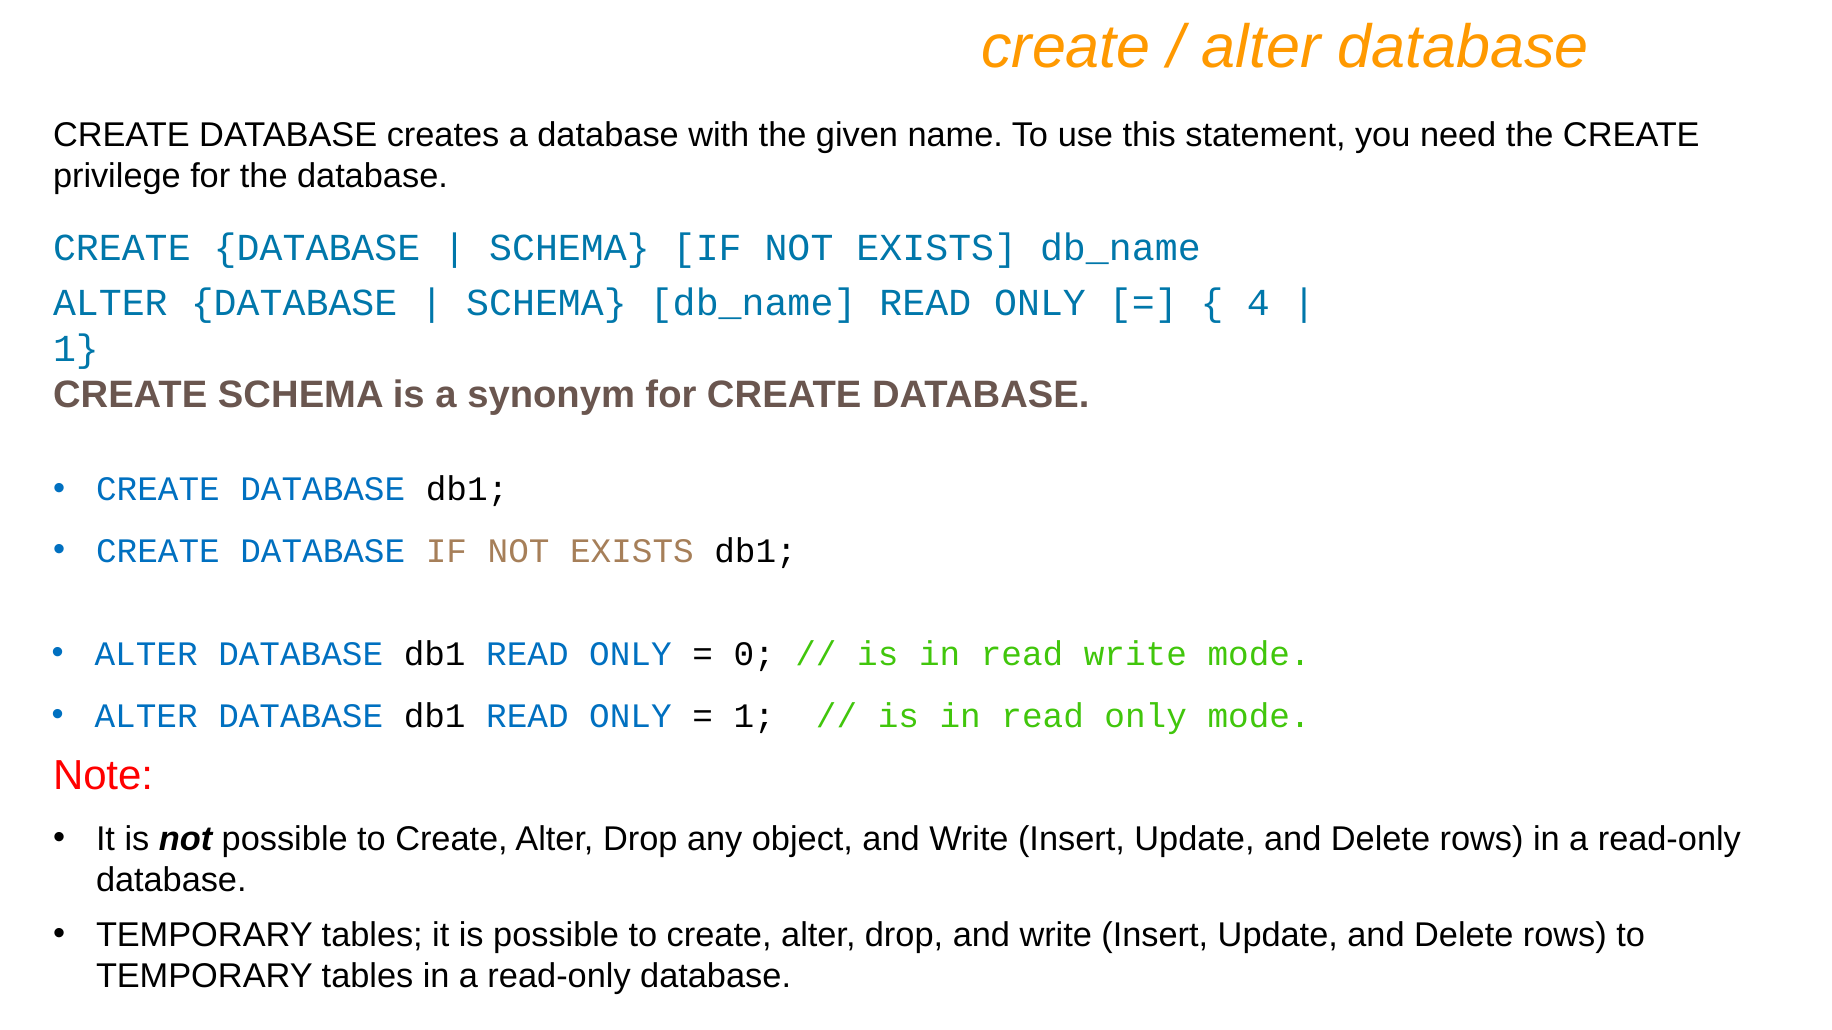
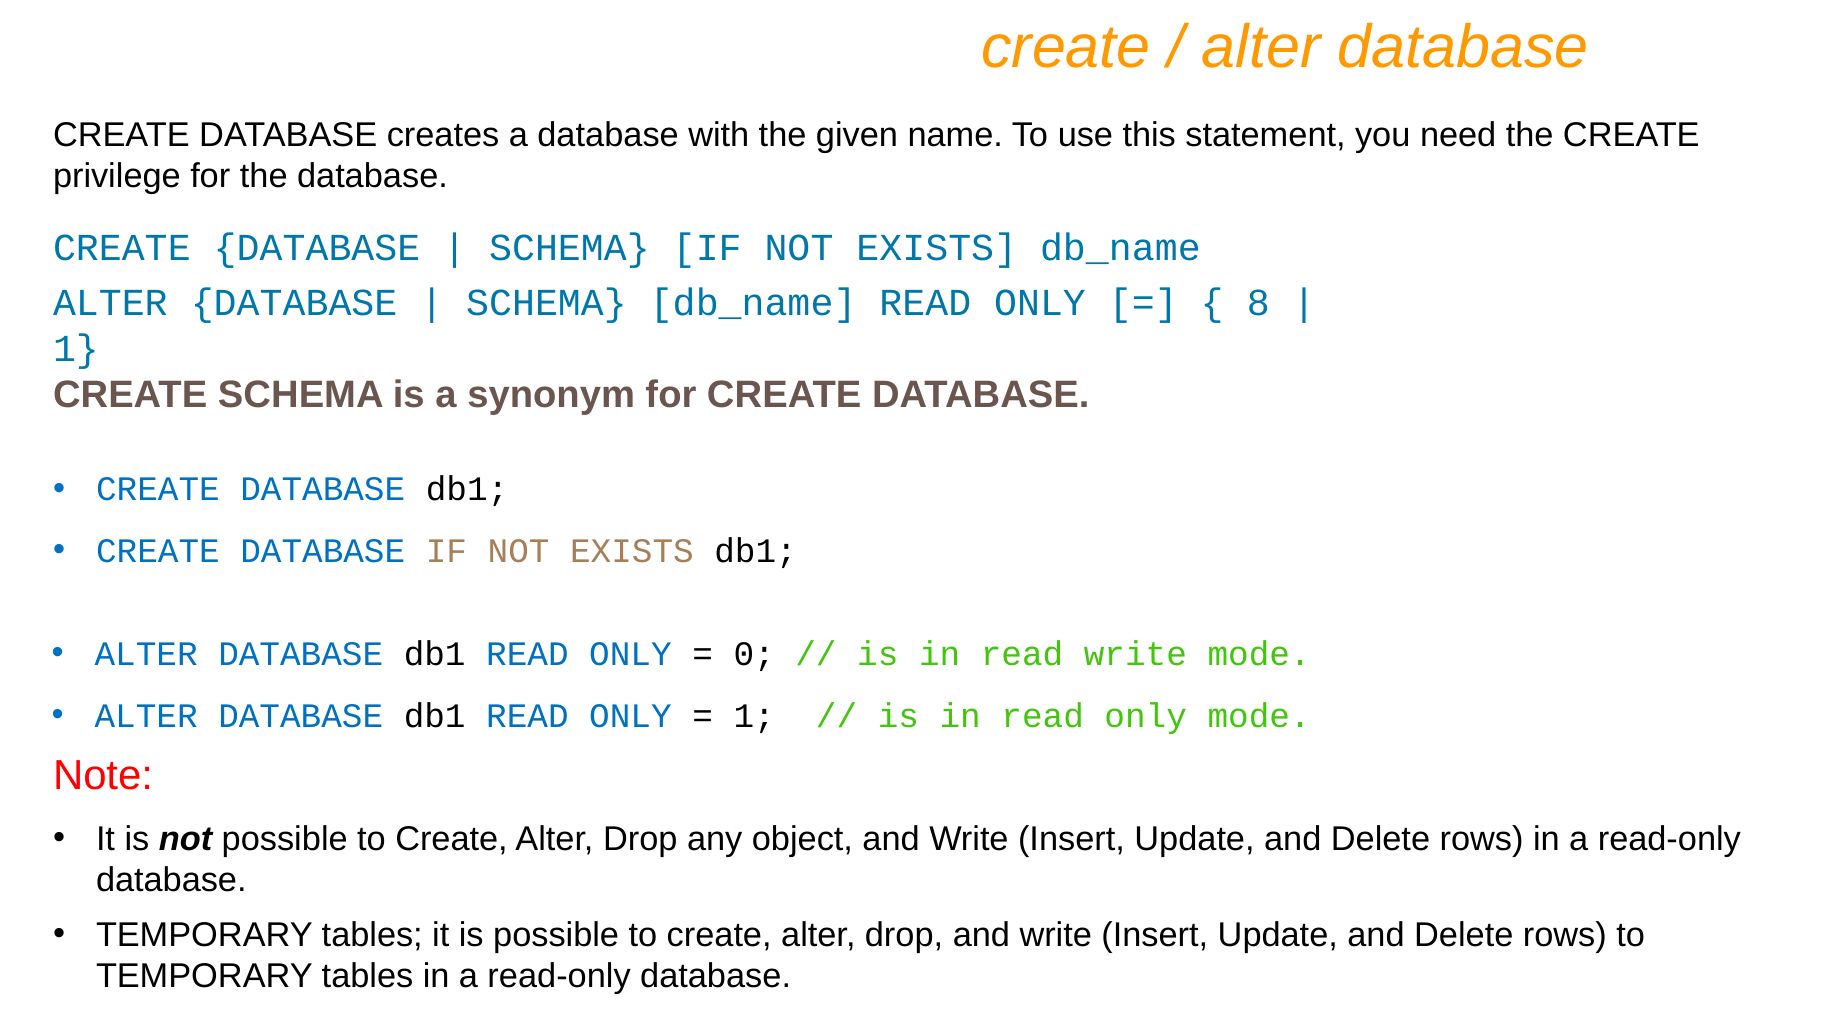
4: 4 -> 8 (1258, 303)
